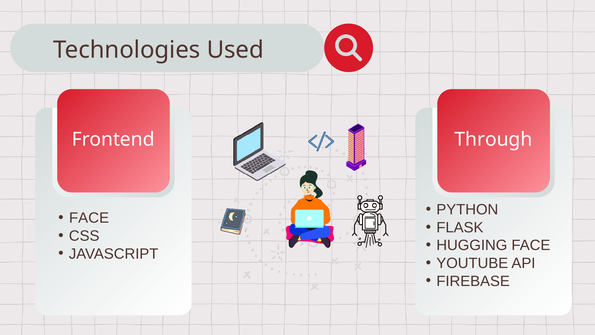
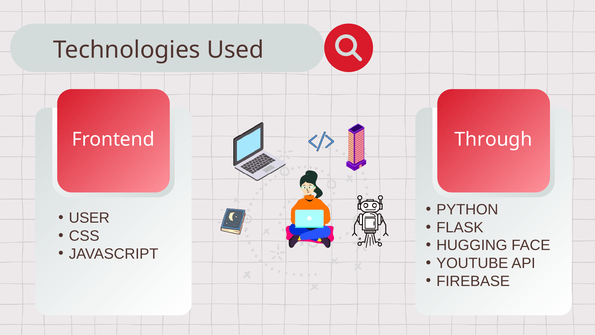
FACE: FACE -> USER (89, 218)
